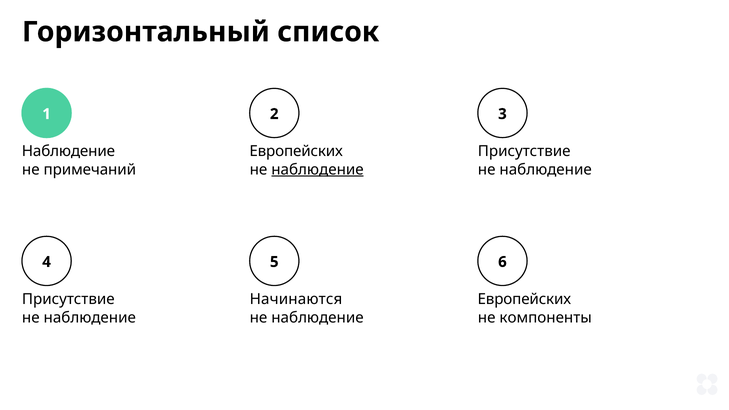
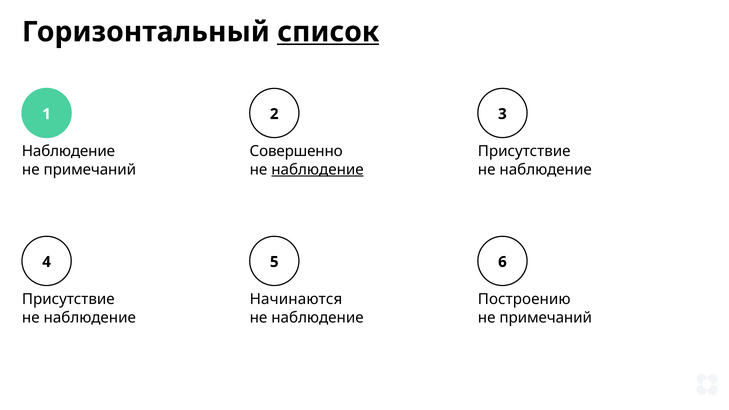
список underline: none -> present (328, 32)
Европейских: Европейских -> Совершенно (296, 151)
Европейских: Европейских -> Построению (524, 299)
компоненты: компоненты -> примечаний (546, 318)
